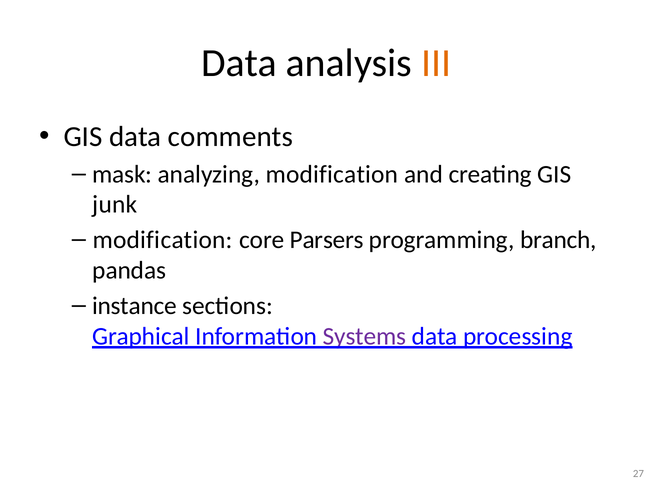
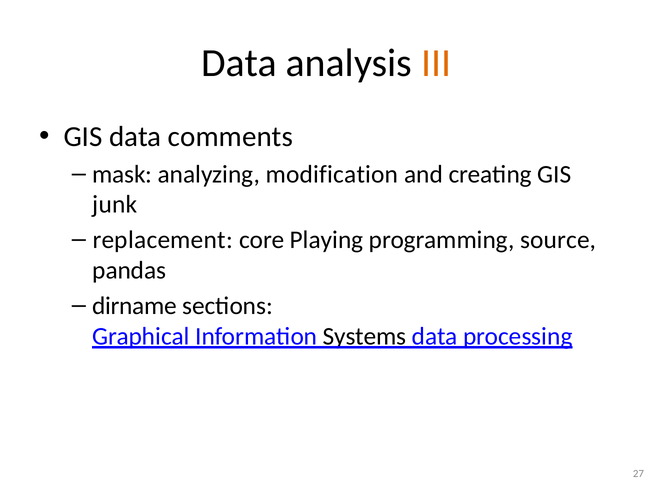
modification: modification -> replacement (163, 240)
Parsers: Parsers -> Playing (327, 240)
branch: branch -> source (558, 240)
instance: instance -> dirname (134, 306)
Systems colour: purple -> black (365, 337)
